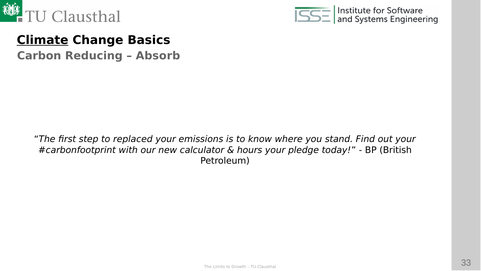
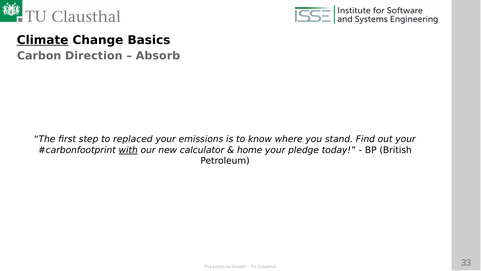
Reducing: Reducing -> Direction (94, 56)
with underline: none -> present (128, 150)
hours: hours -> home (250, 150)
